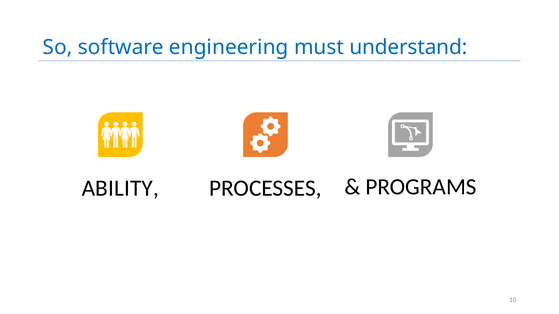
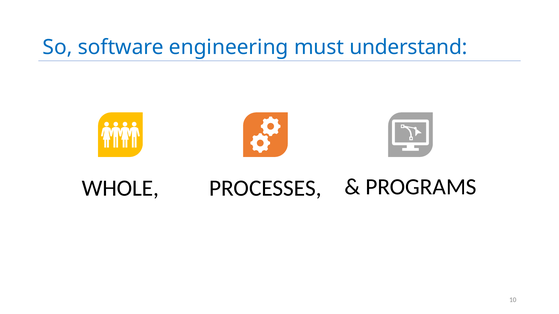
ABILITY: ABILITY -> WHOLE (120, 188)
